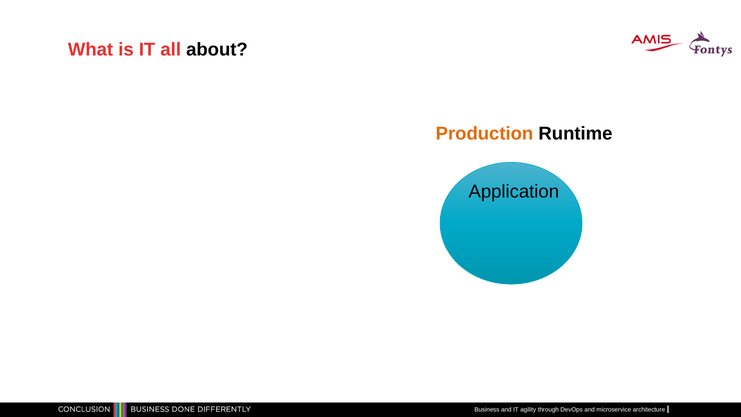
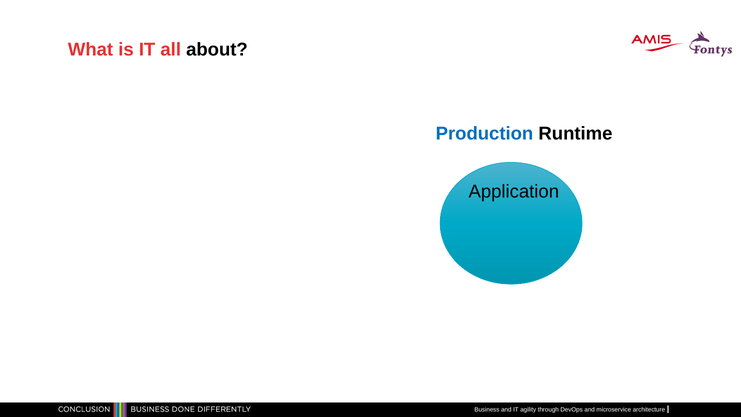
Production colour: orange -> blue (484, 134)
